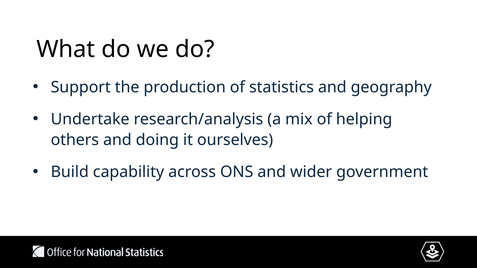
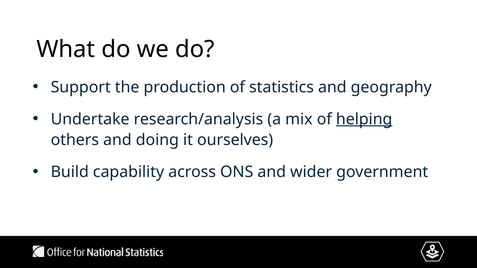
helping underline: none -> present (364, 119)
